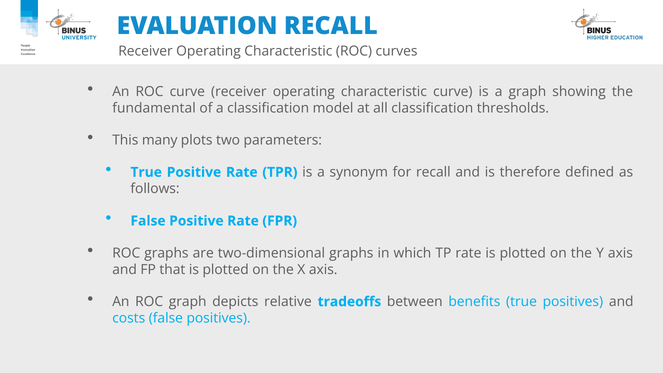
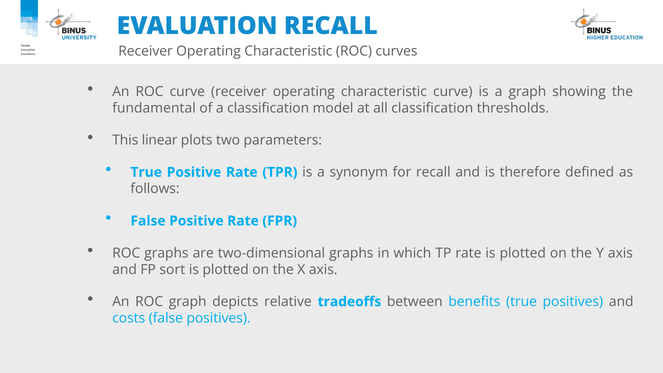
many: many -> linear (160, 140)
that: that -> sort (172, 270)
